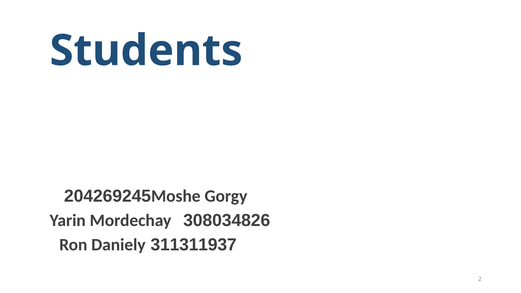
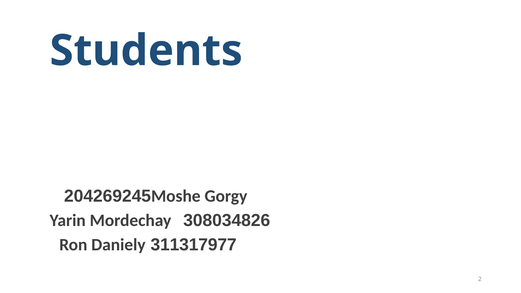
311311937: 311311937 -> 311317977 (194, 245)
